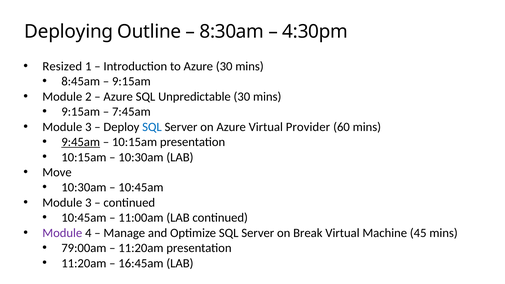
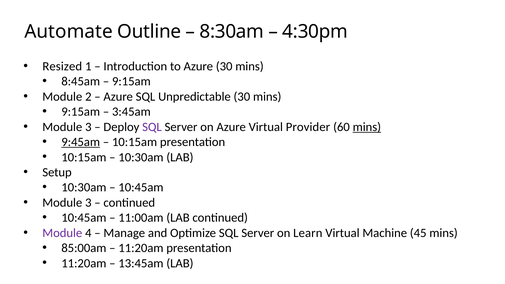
Deploying: Deploying -> Automate (69, 32)
7:45am: 7:45am -> 3:45am (131, 112)
SQL colour: blue -> purple (152, 127)
mins underline: none -> present (367, 127)
Move: Move -> Setup (57, 172)
Break: Break -> Learn (308, 233)
79:00am: 79:00am -> 85:00am (84, 248)
16:45am: 16:45am -> 13:45am (141, 263)
